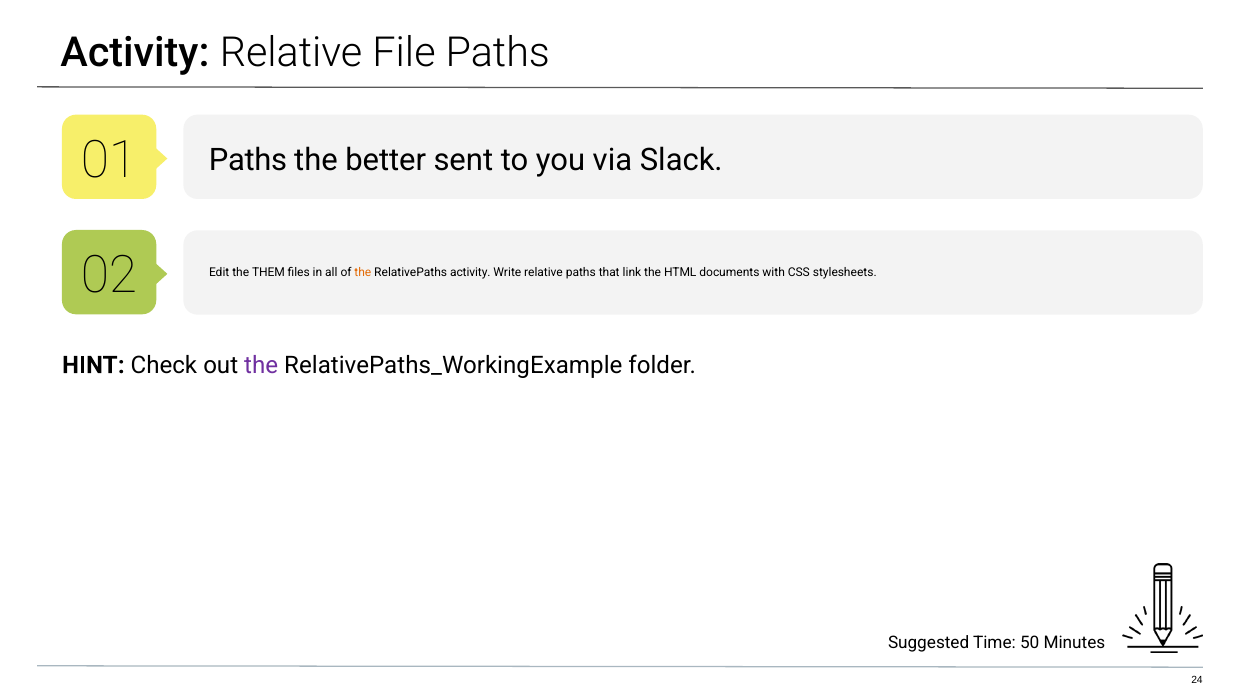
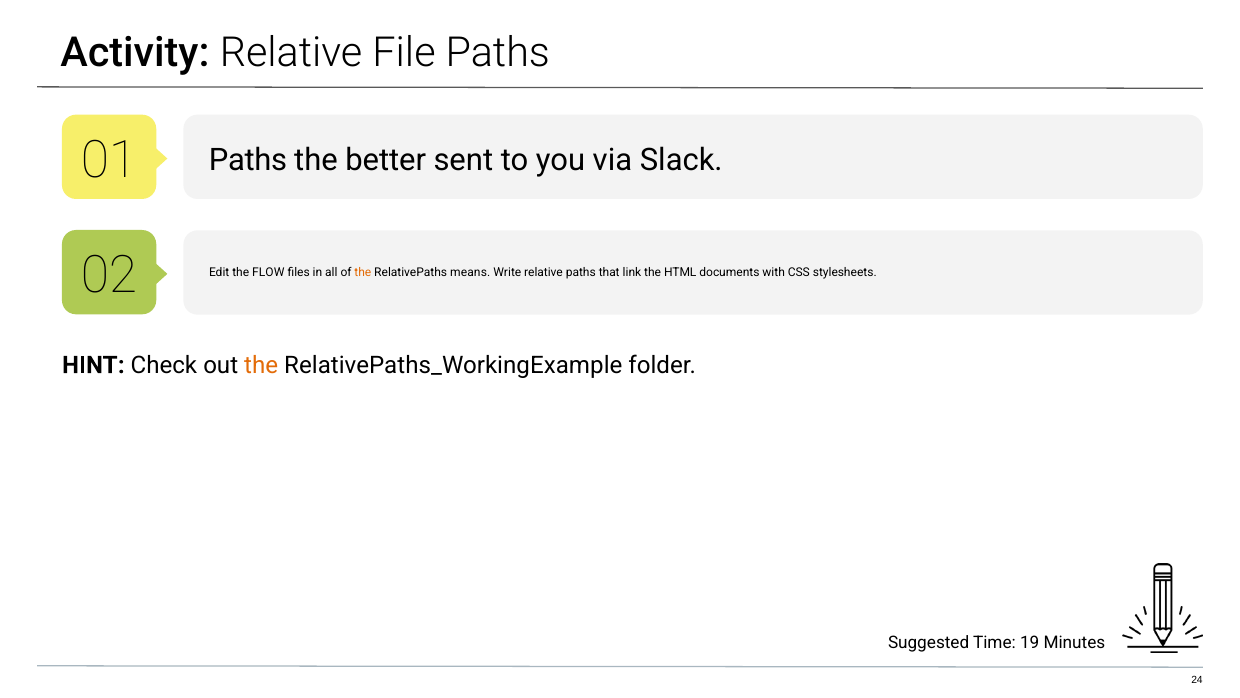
THEM: THEM -> FLOW (268, 273)
RelativePaths activity: activity -> means (470, 273)
the colour: purple -> orange (261, 365)
50: 50 -> 19 (1030, 642)
